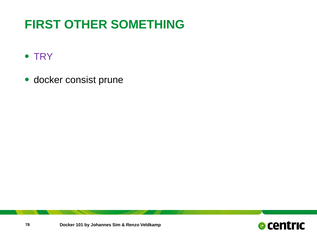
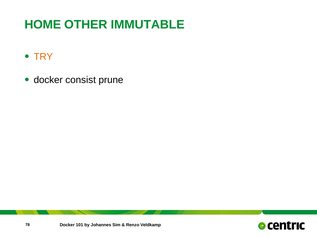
FIRST: FIRST -> HOME (43, 25)
SOMETHING: SOMETHING -> IMMUTABLE (148, 25)
TRY colour: purple -> orange (43, 57)
